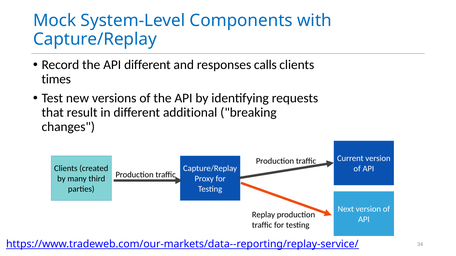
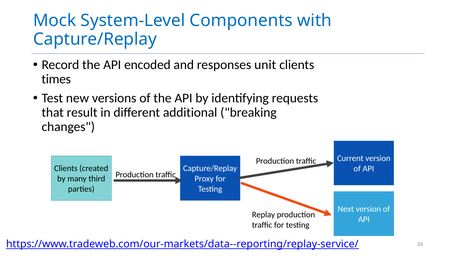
API different: different -> encoded (147, 65)
calls: calls -> unit (265, 65)
